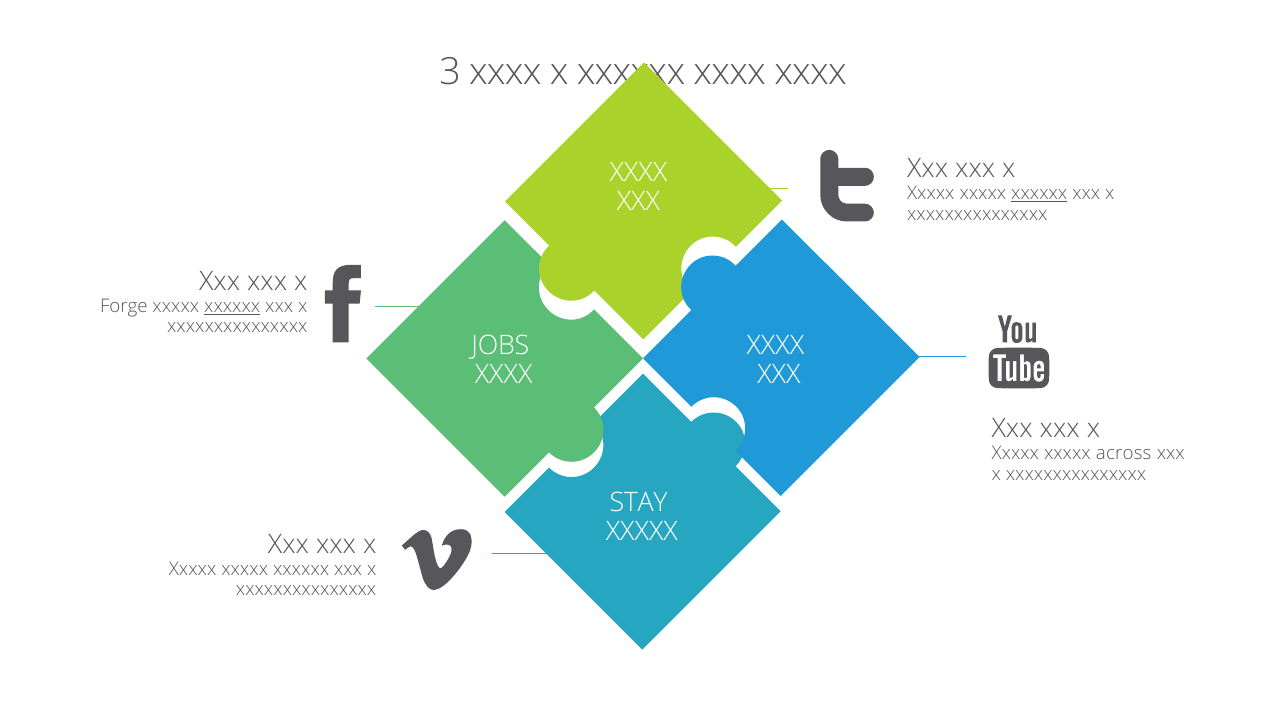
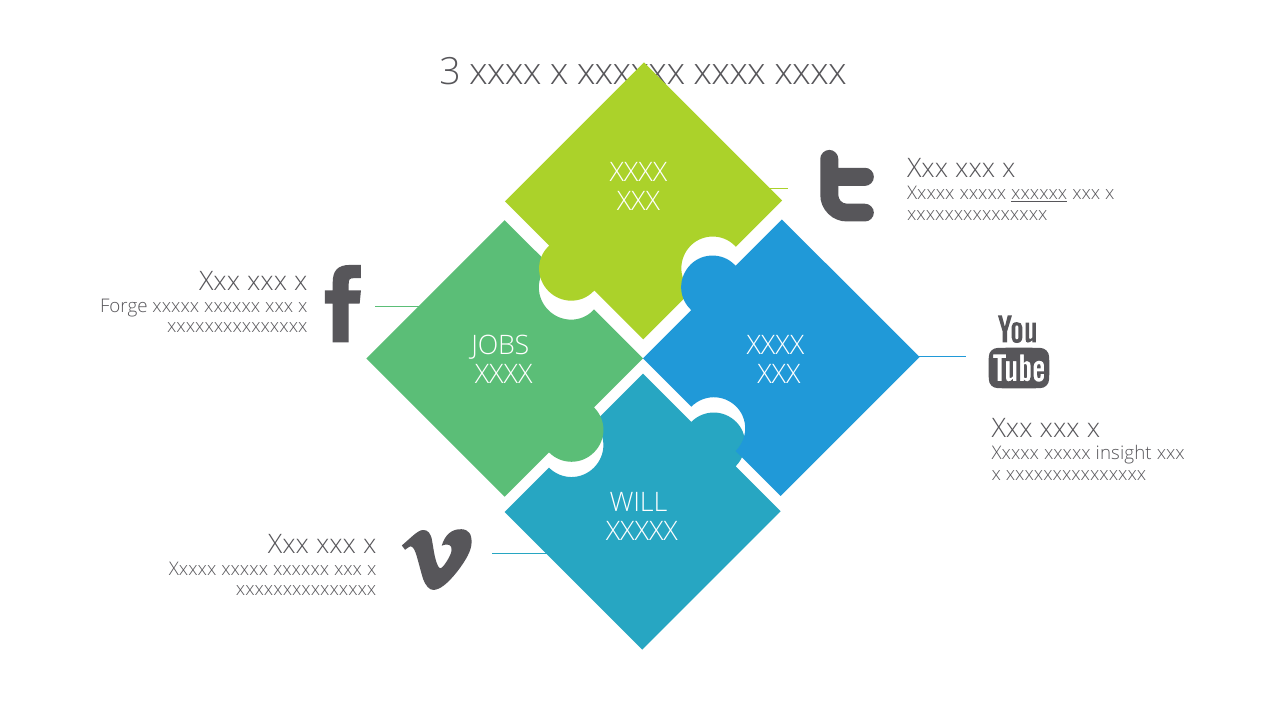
xxxxxx underline: present -> none (232, 306)
across: across -> insight (1124, 454)
STAY: STAY -> WILL (638, 503)
